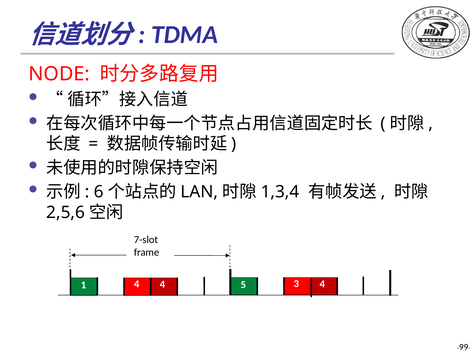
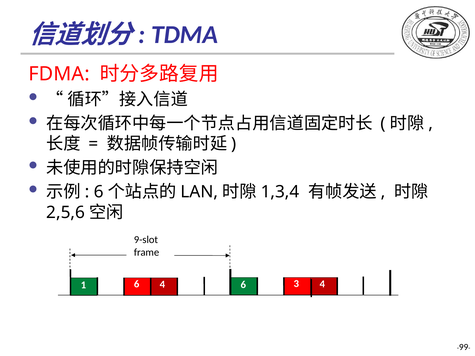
NODE: NODE -> FDMA (59, 74)
7-slot: 7-slot -> 9-slot (146, 240)
1 4: 4 -> 6 (137, 284)
4 5: 5 -> 6 (243, 285)
